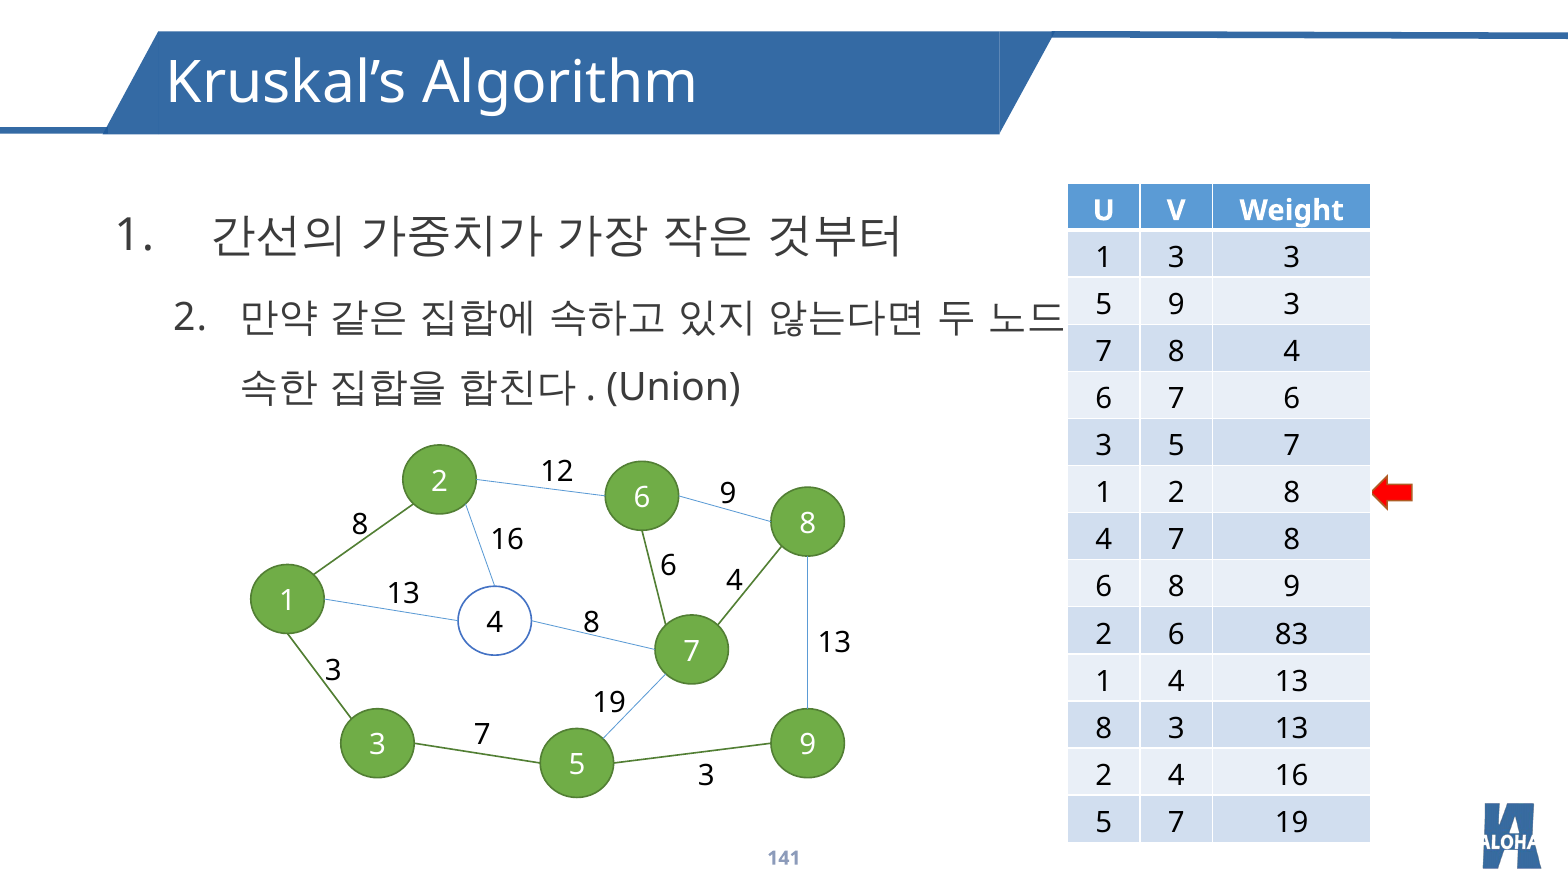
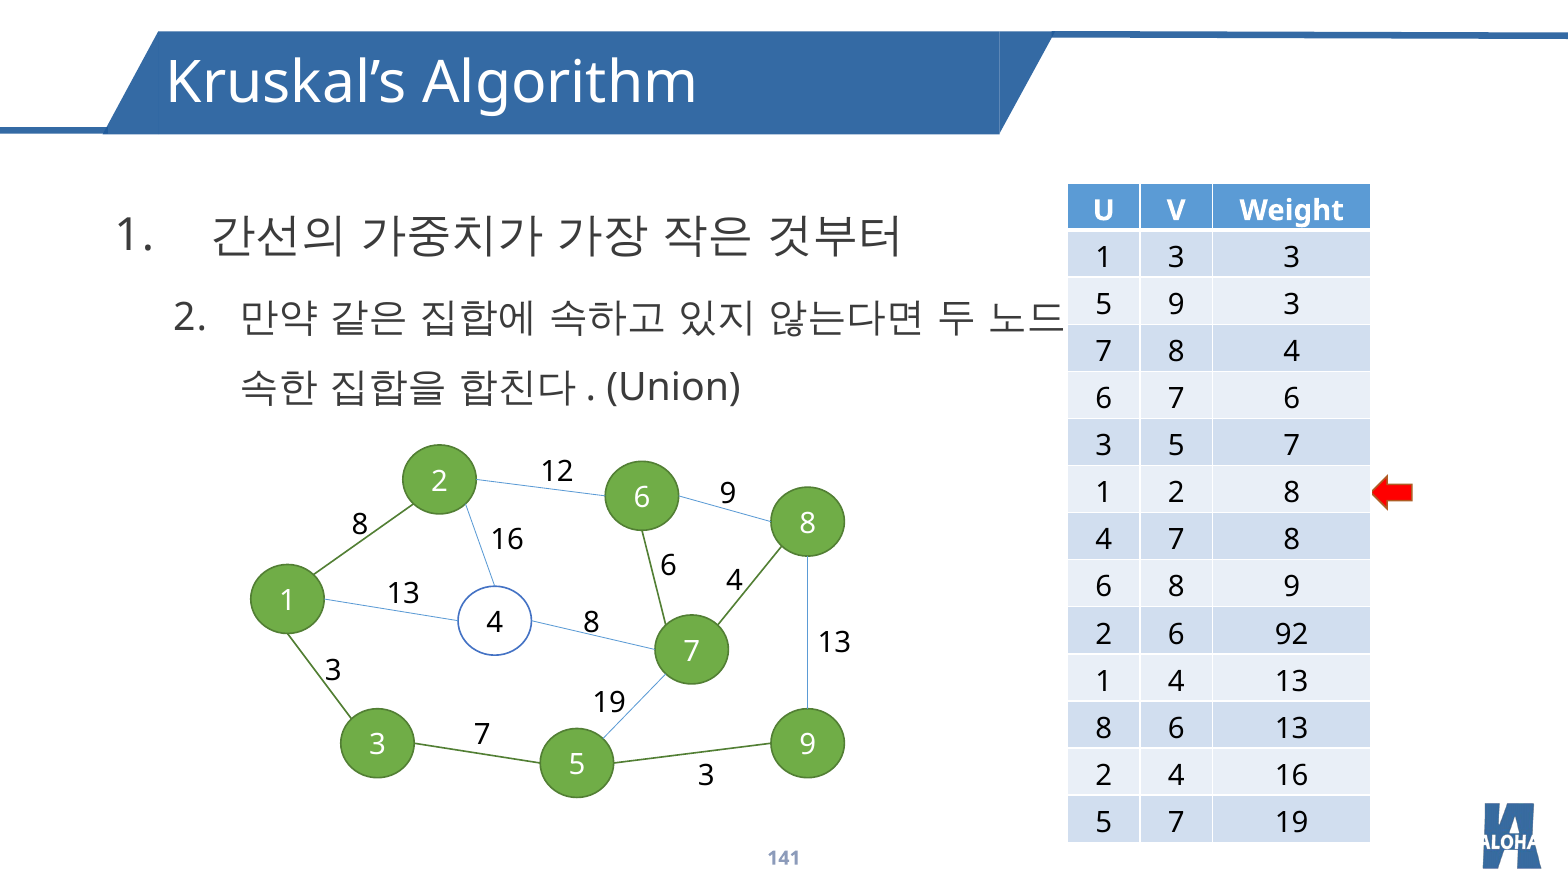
83: 83 -> 92 (1292, 634)
3: 3 -> 6 (1176, 728)
